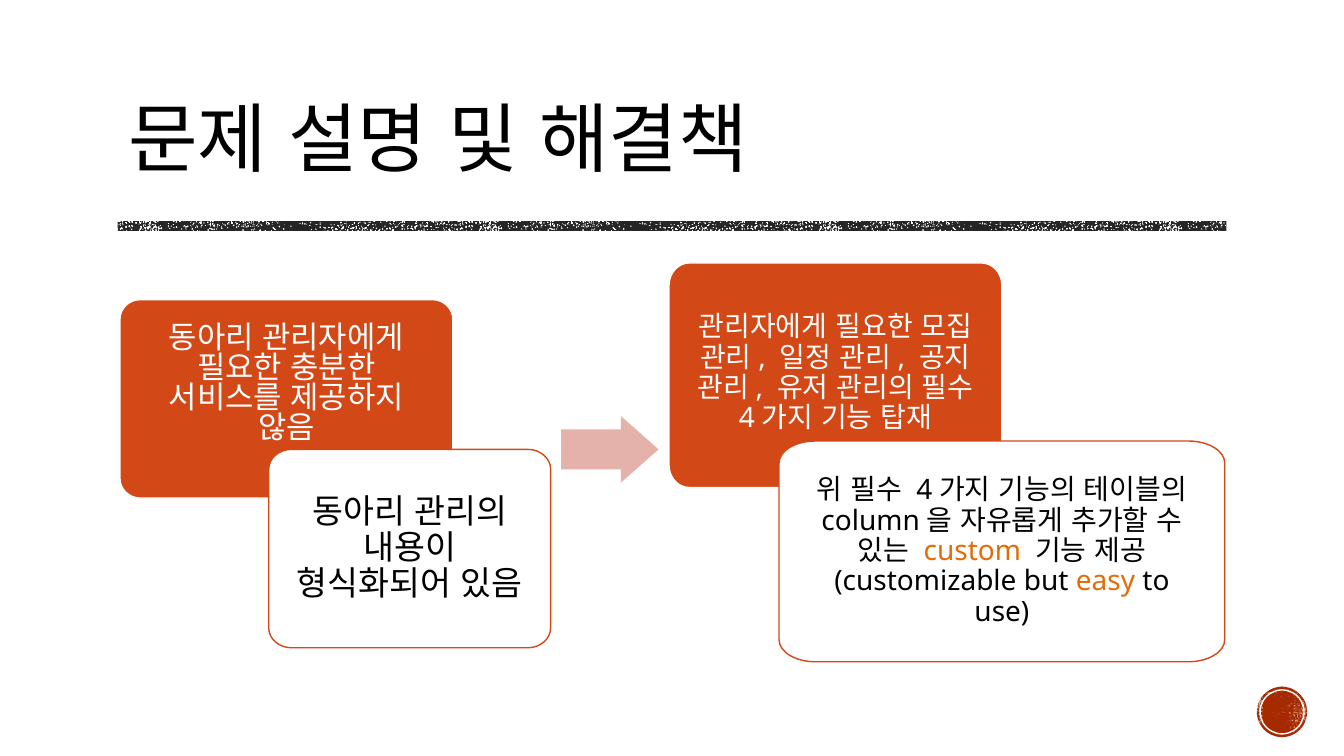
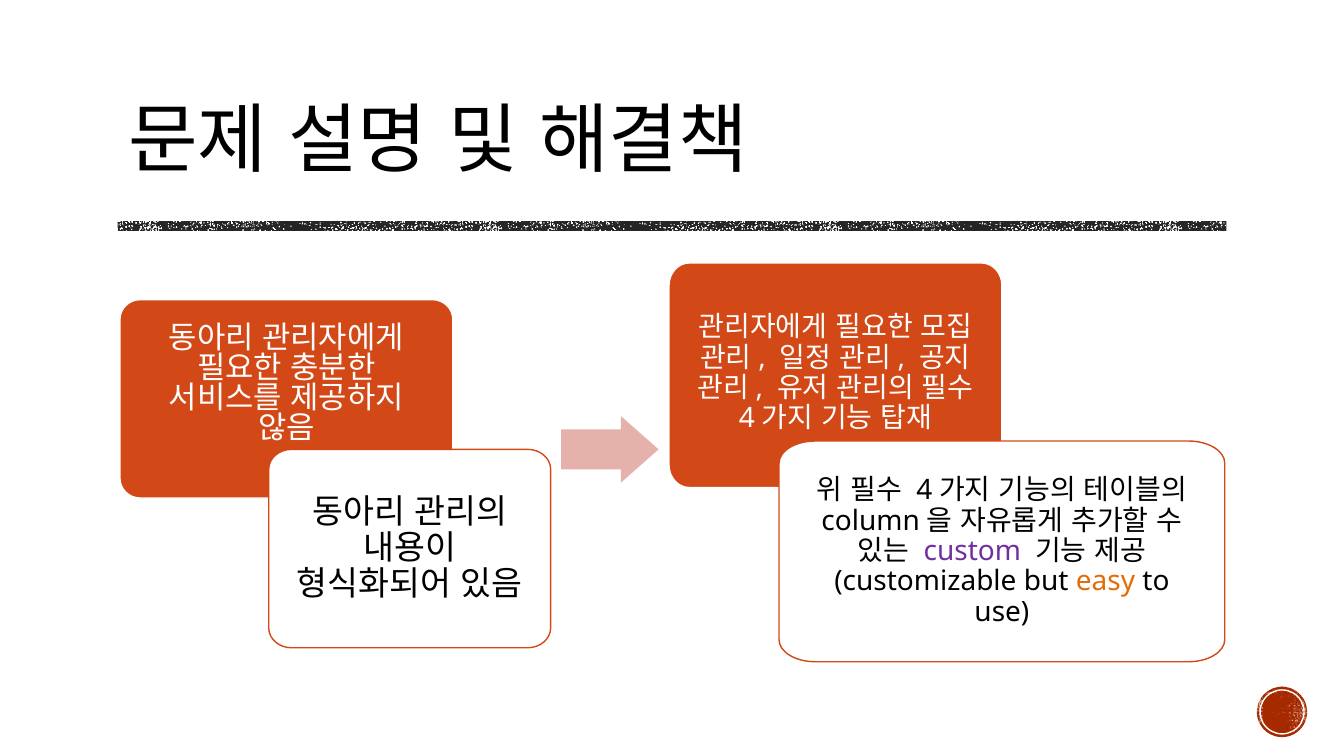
custom colour: orange -> purple (972, 551)
